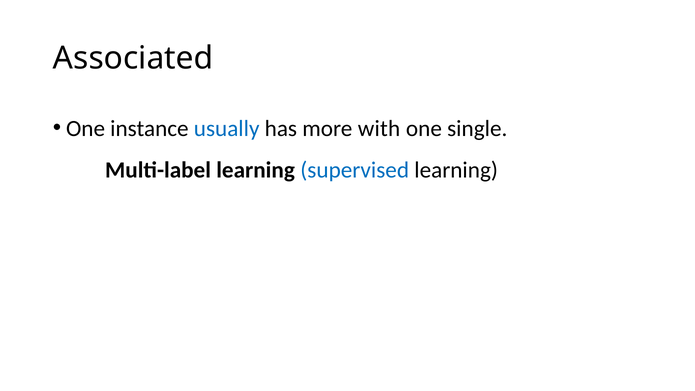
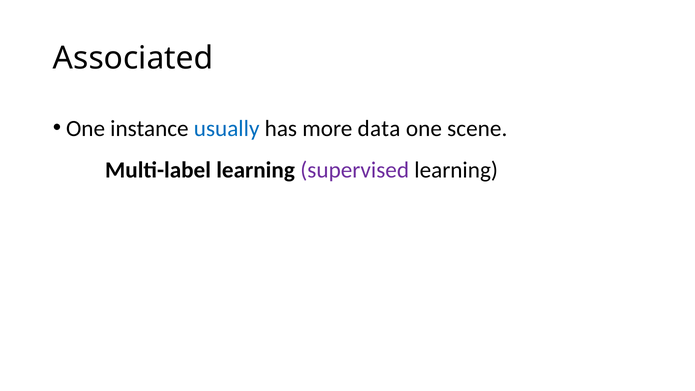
with: with -> data (379, 128)
single: single -> scene (477, 128)
supervised colour: blue -> purple (355, 170)
